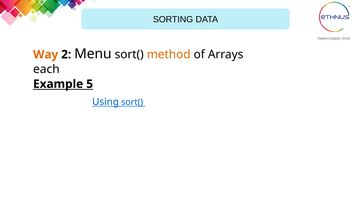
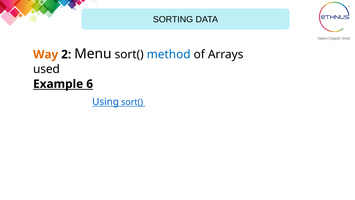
method colour: orange -> blue (169, 54)
each: each -> used (46, 69)
5: 5 -> 6 (90, 84)
